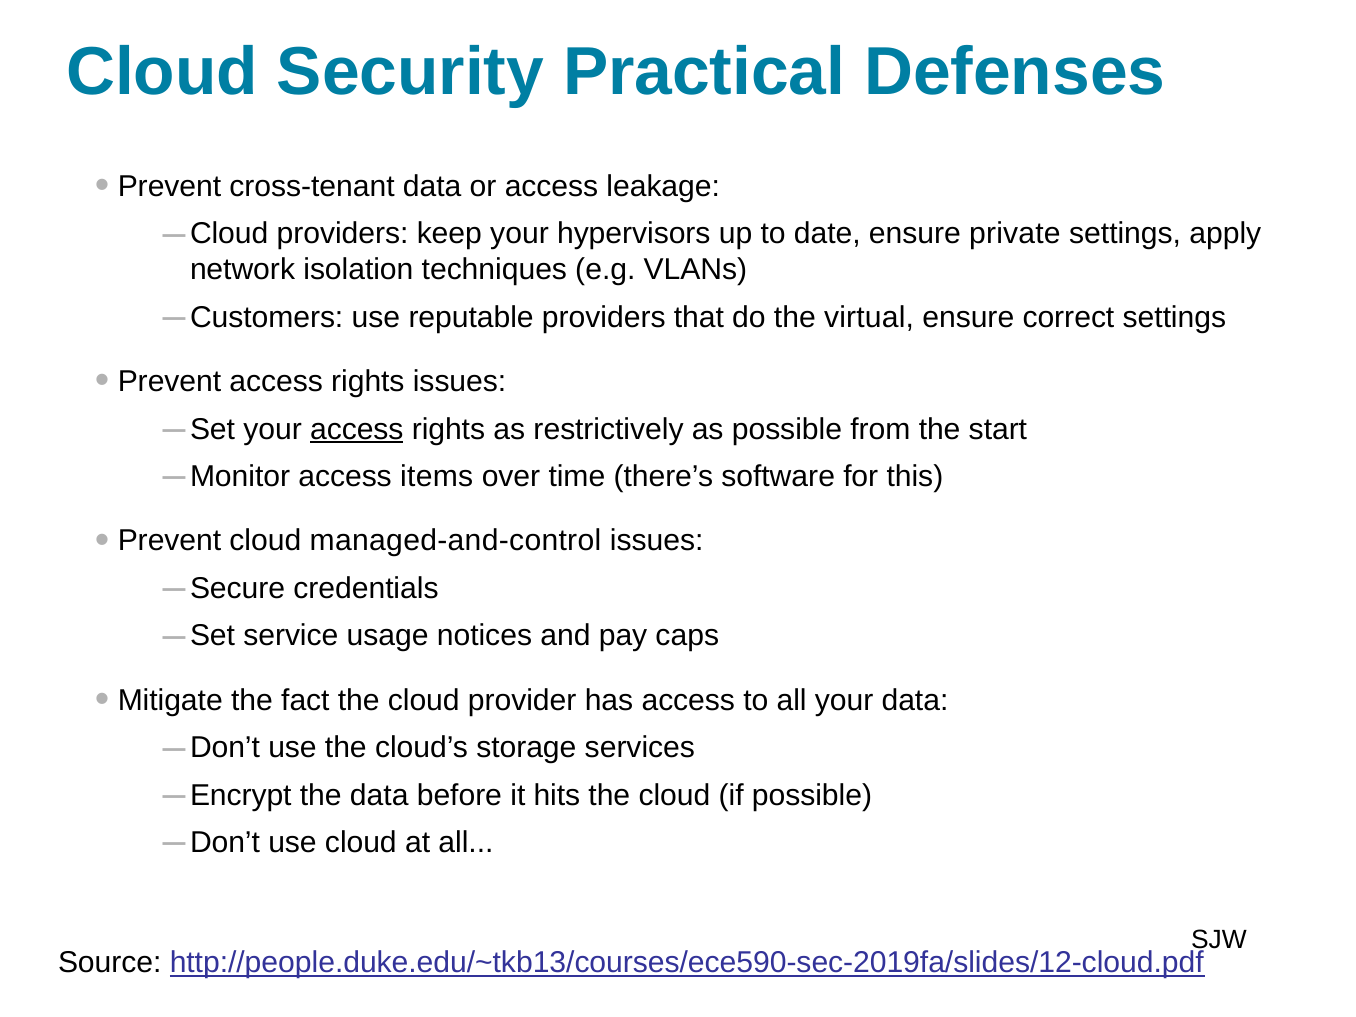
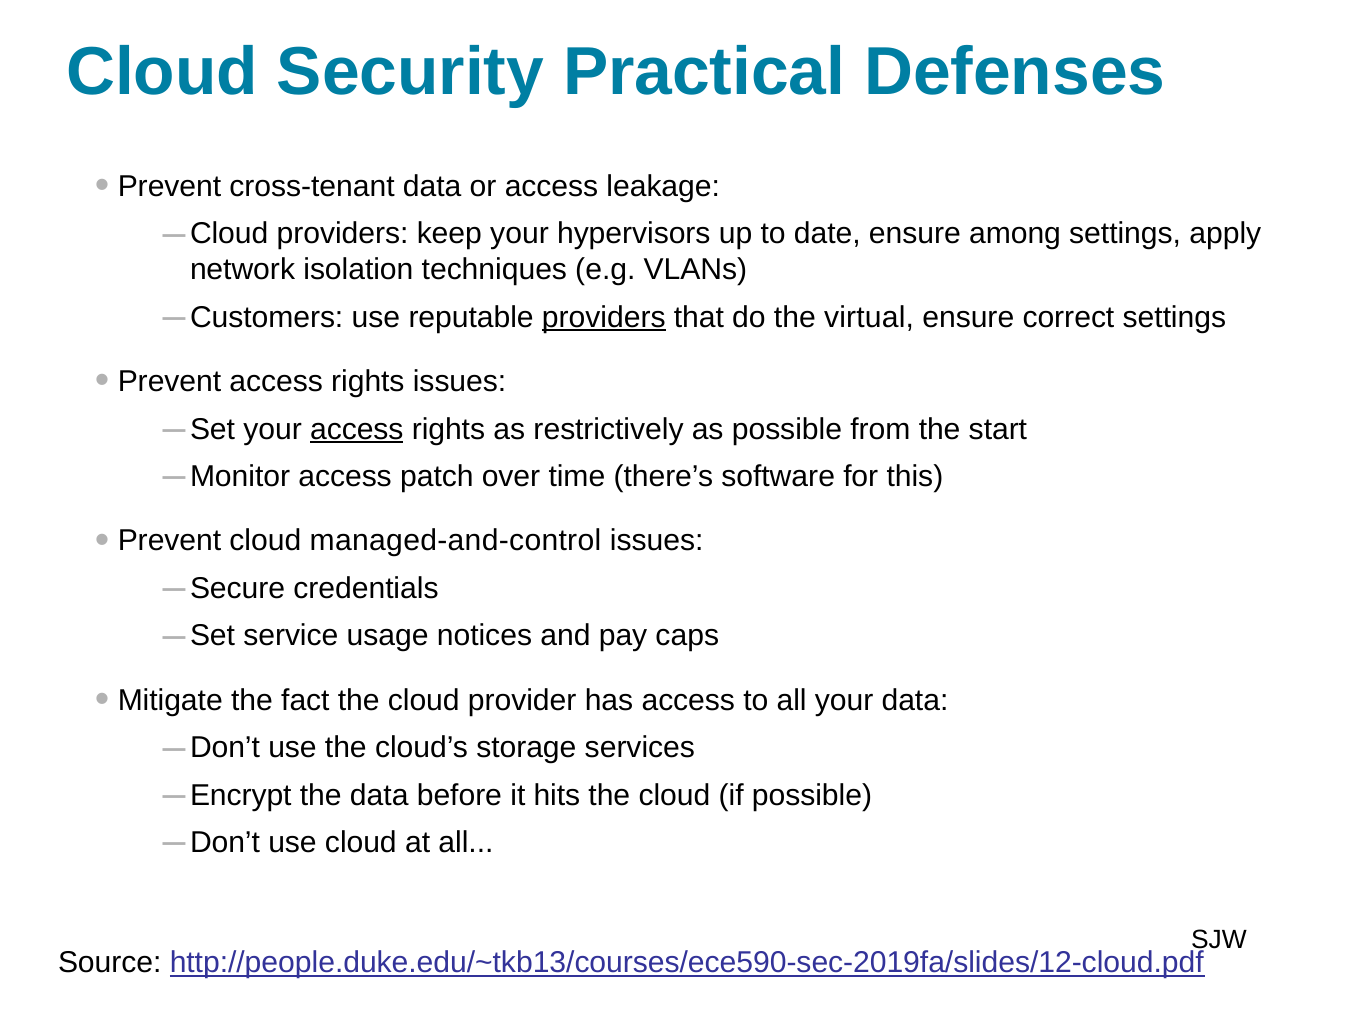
private: private -> among (1015, 234)
providers underline: none -> present (604, 317)
items: items -> patch (437, 477)
